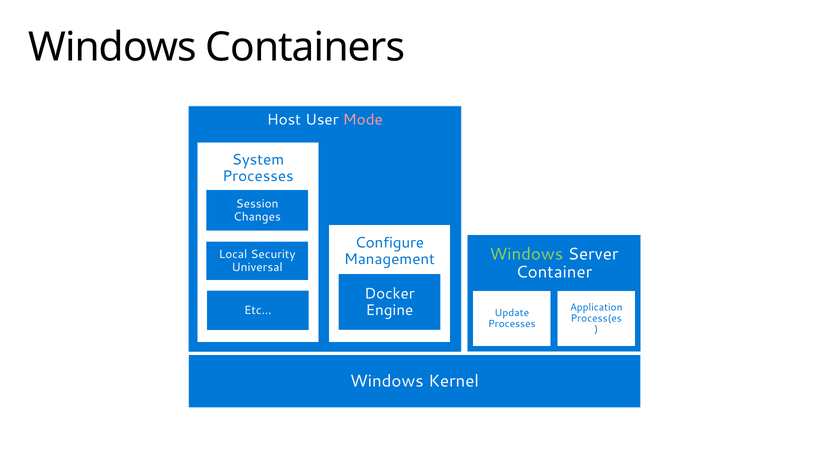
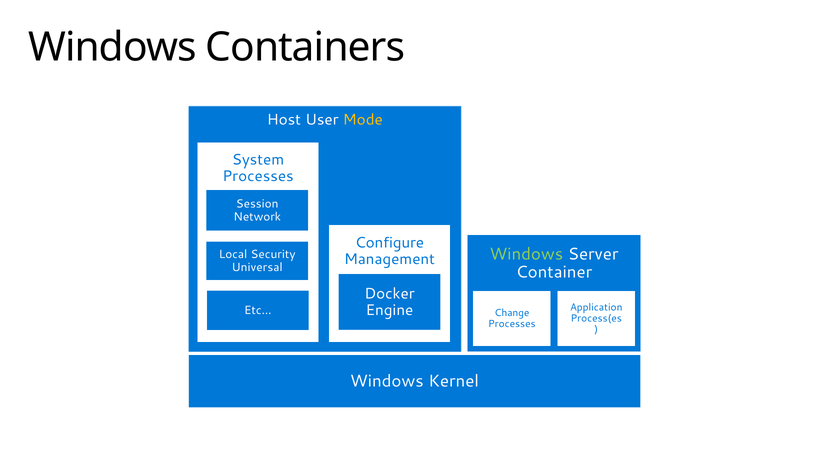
Mode colour: pink -> yellow (363, 120)
Changes: Changes -> Network (257, 217)
Update: Update -> Change (512, 313)
